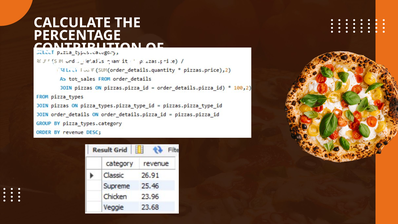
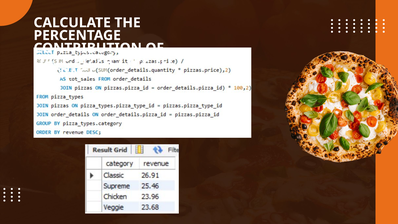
IDENTIFY: IDENTIFY -> AVERAGE (65, 74)
